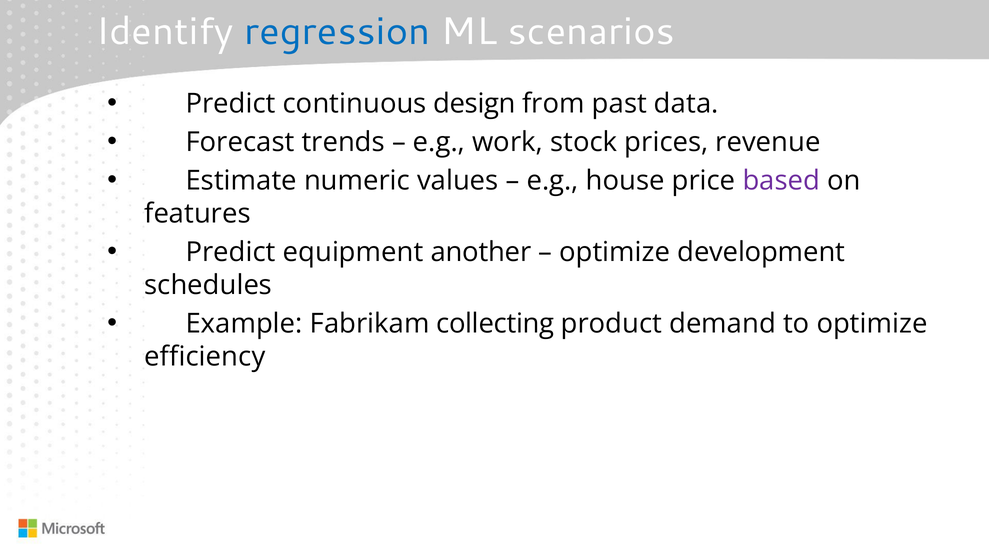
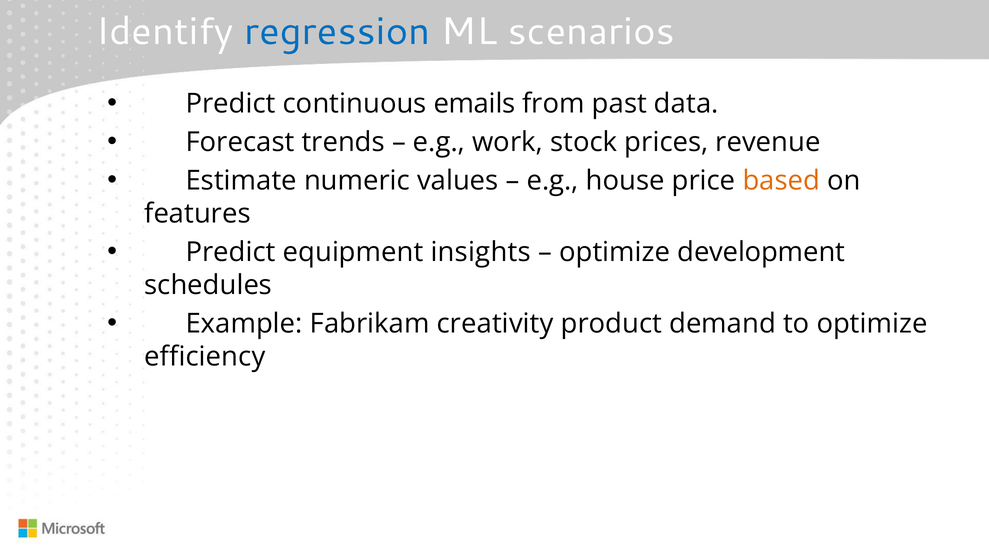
design: design -> emails (474, 104)
based colour: purple -> orange (781, 181)
another: another -> insights (481, 252)
collecting: collecting -> creativity (495, 324)
